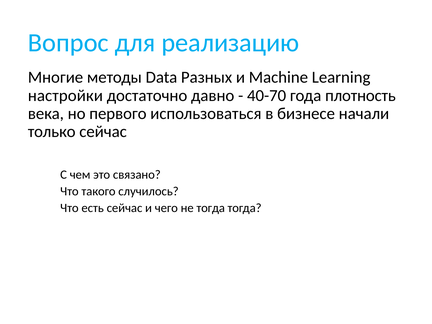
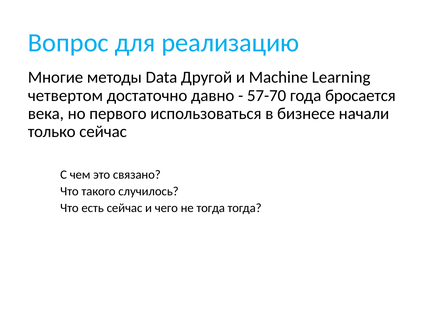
Разных: Разных -> Другой (207, 77)
настройки: настройки -> четвертом (65, 96)
40-70: 40-70 -> 57-70 (267, 96)
плотность: плотность -> бросается (360, 96)
